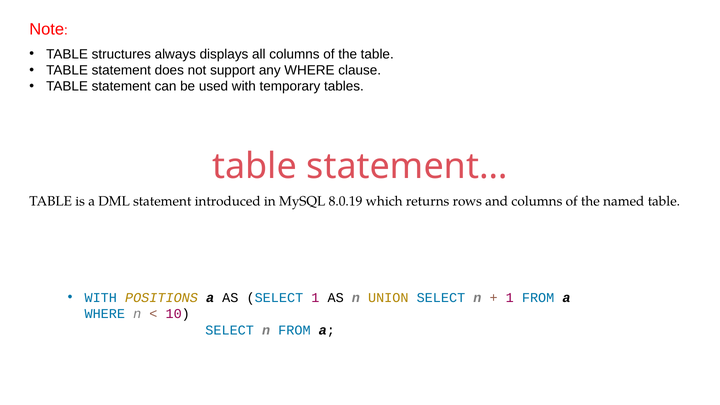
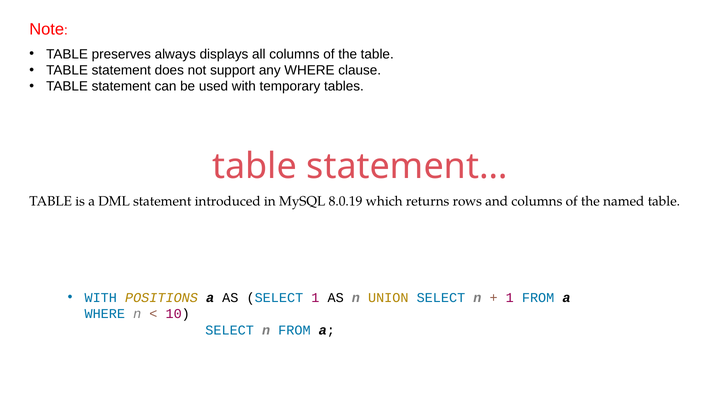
structures: structures -> preserves (121, 54)
